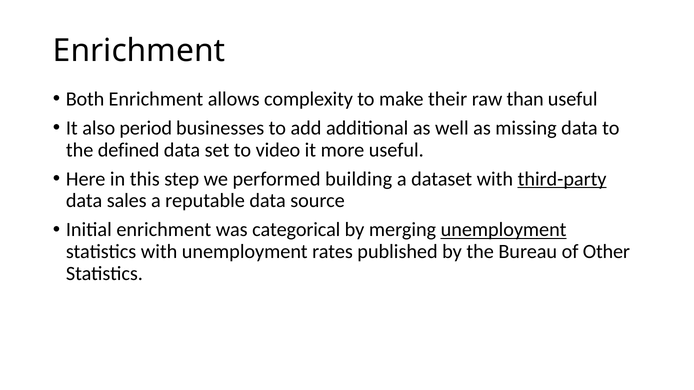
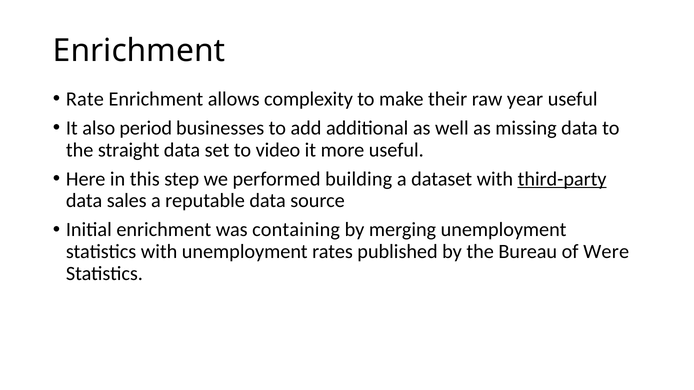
Both: Both -> Rate (85, 99)
than: than -> year (525, 99)
defined: defined -> straight (129, 150)
categorical: categorical -> containing (296, 230)
unemployment underline: present -> none (504, 230)
Other: Other -> Were (606, 252)
